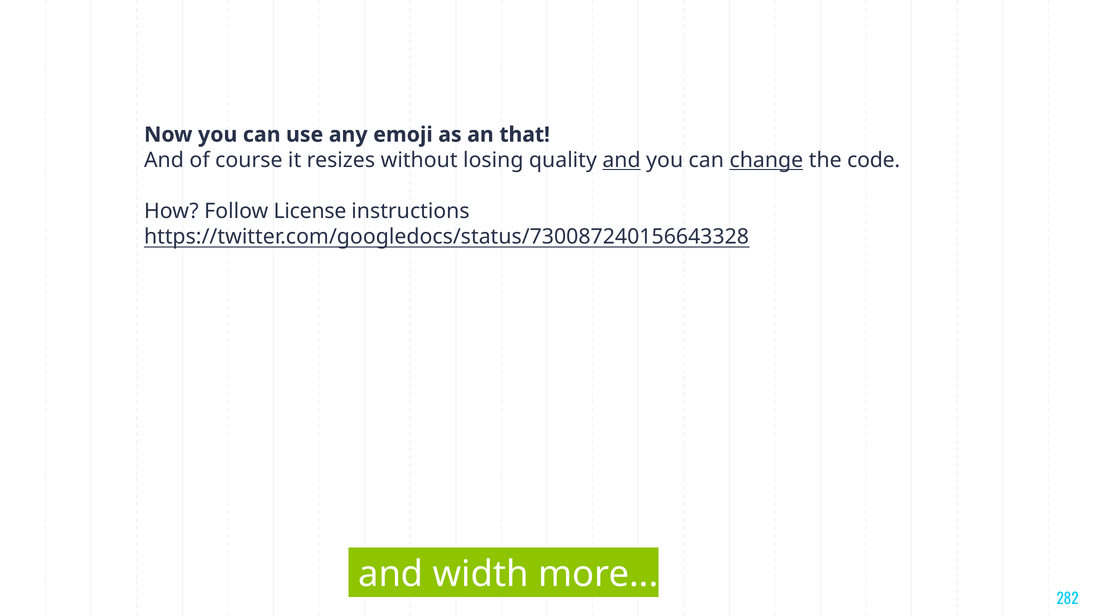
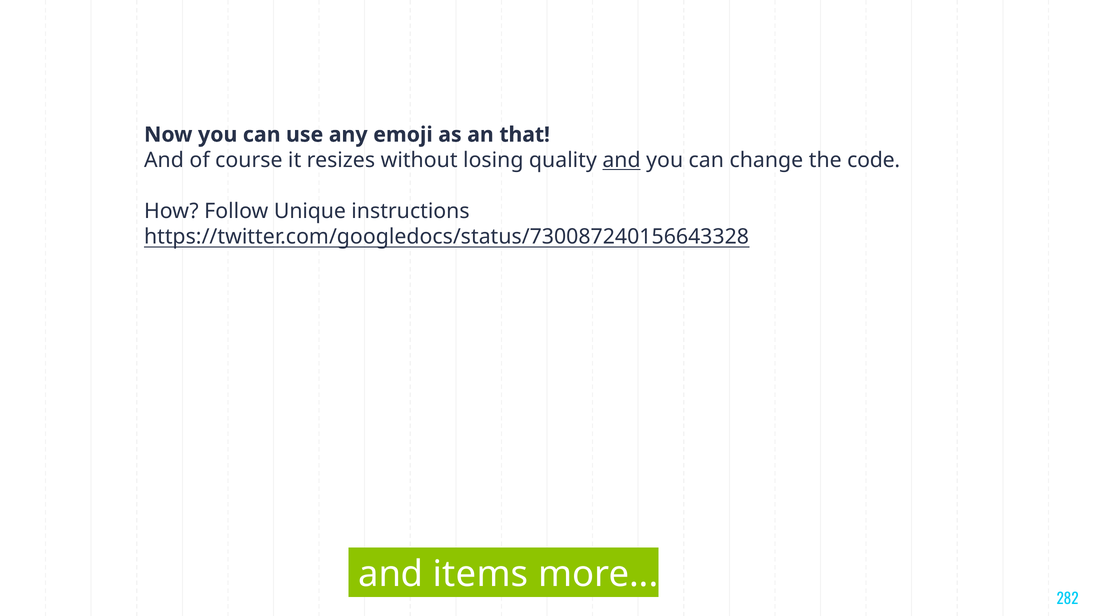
change underline: present -> none (766, 160)
License: License -> Unique (310, 211)
width: width -> items (481, 574)
